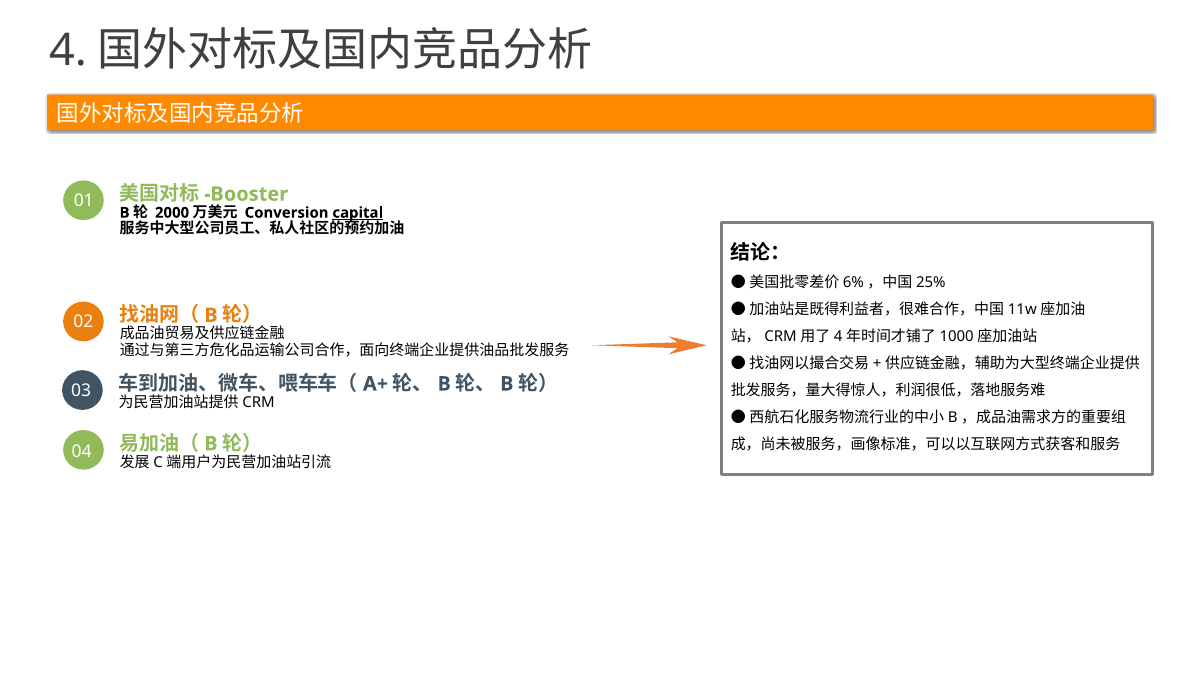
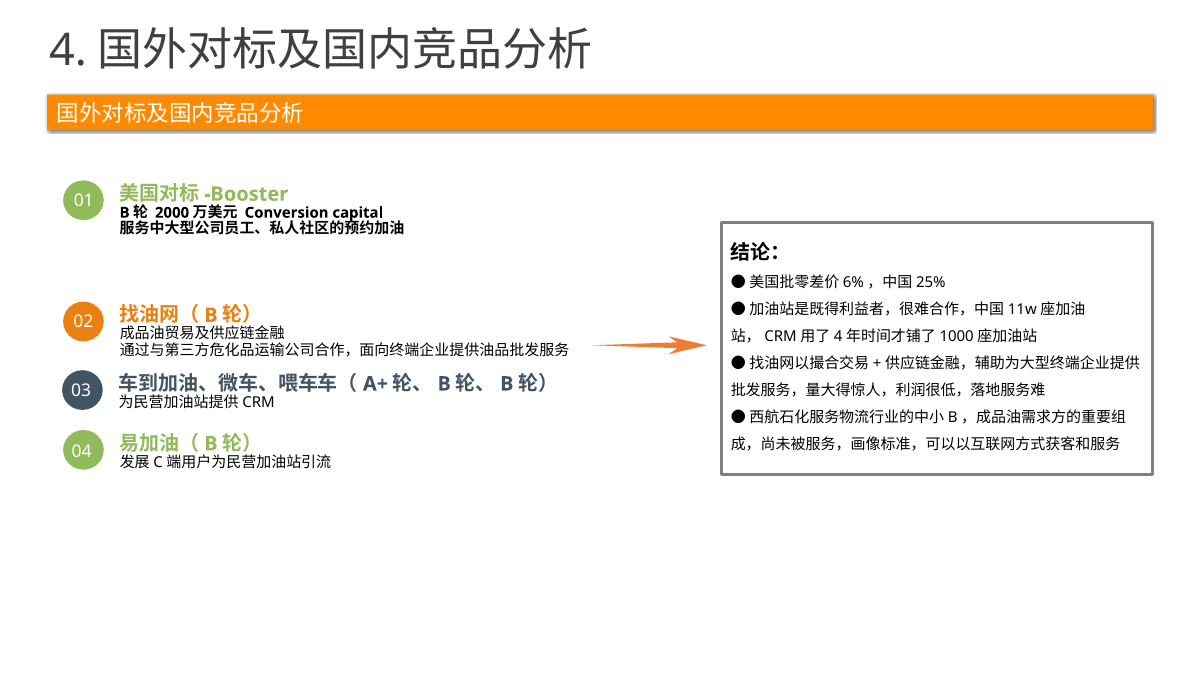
capital underline: present -> none (358, 213)
